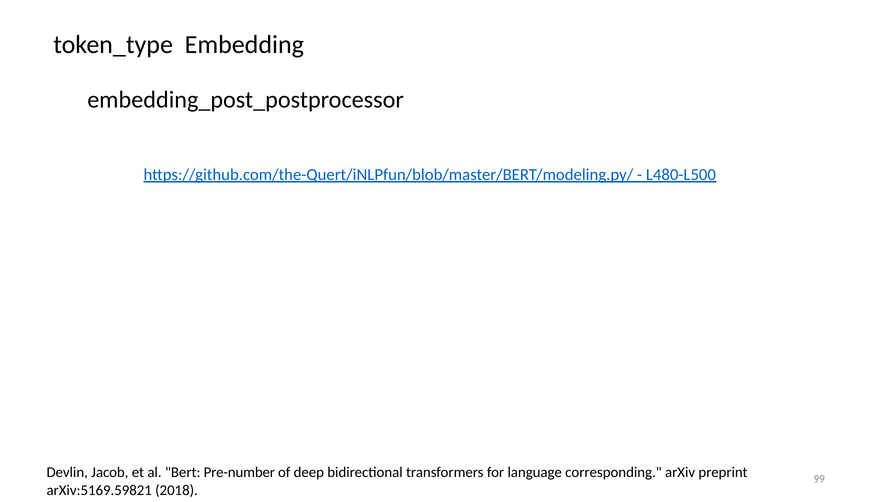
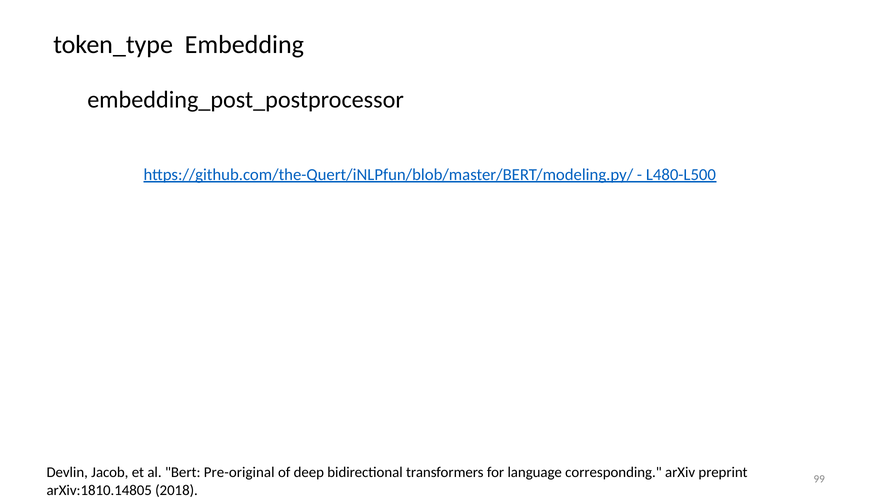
Pre-number: Pre-number -> Pre-original (239, 473)
arXiv:5169.59821: arXiv:5169.59821 -> arXiv:1810.14805 (99, 491)
